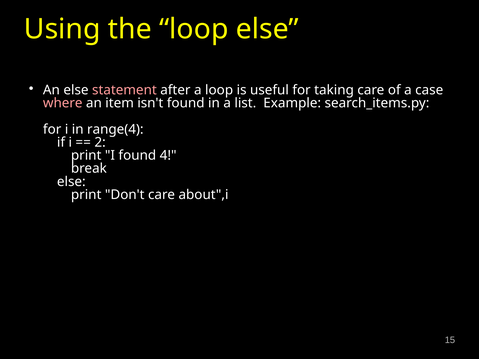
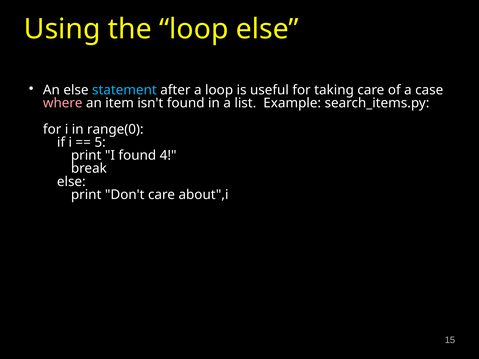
statement colour: pink -> light blue (124, 90)
range(4: range(4 -> range(0 (115, 129)
2: 2 -> 5 (100, 142)
